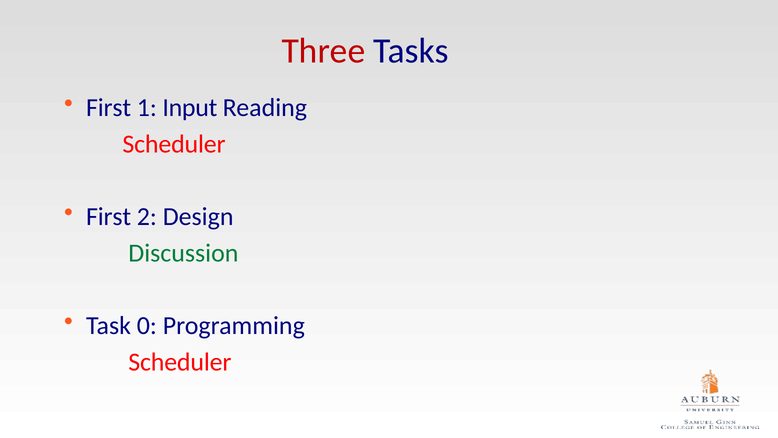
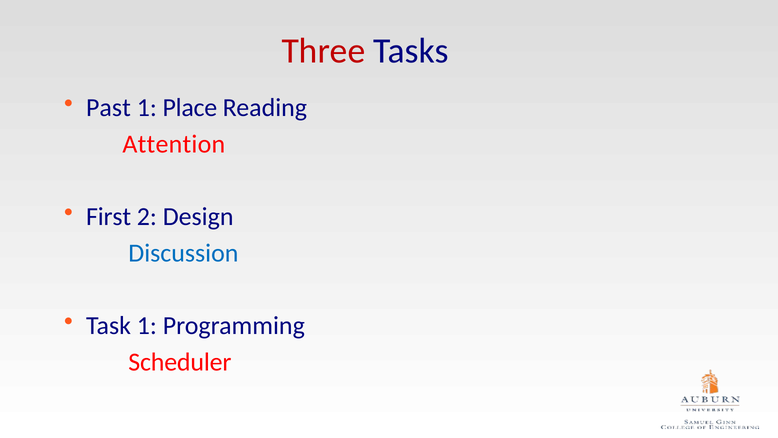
First: First -> Past (108, 108)
Input: Input -> Place (190, 108)
Scheduler: Scheduler -> Attention (174, 144)
Discussion colour: green -> blue (183, 253)
Task 0: 0 -> 1 (147, 326)
